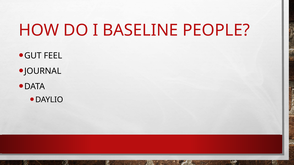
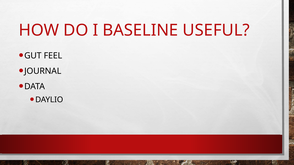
PEOPLE: PEOPLE -> USEFUL (216, 30)
